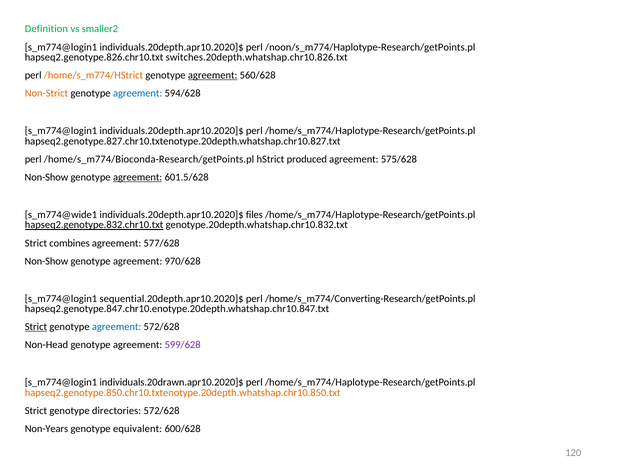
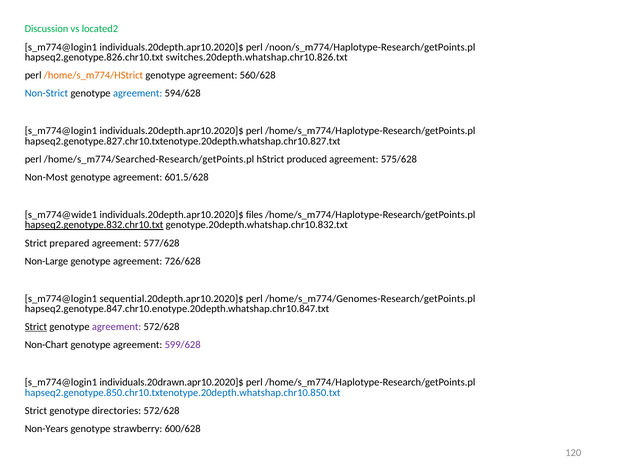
Definition: Definition -> Discussion (47, 29)
smaller2: smaller2 -> located2 (100, 29)
agreement underline: present -> none (213, 75)
Non-Strict colour: orange -> blue (46, 93)
/home/s_m774/Bioconda-Research/getPoints.pl: /home/s_m774/Bioconda-Research/getPoints.pl -> /home/s_m774/Searched-Research/getPoints.pl (149, 159)
Non-Show: Non-Show -> Non-Most (46, 177)
agreement underline: present -> none (138, 177)
combines: combines -> prepared (69, 243)
Non-Show: Non-Show -> Non-Large (46, 261)
970/628: 970/628 -> 726/628 (183, 261)
/home/s_m774/Converting-Research/getPoints.pl: /home/s_m774/Converting-Research/getPoints.pl -> /home/s_m774/Genomes-Research/getPoints.pl (370, 298)
agreement colour: blue -> purple (117, 326)
Non-Head: Non-Head -> Non-Chart (46, 344)
hapseq2.genotype.850.chr10.txtenotype.20depth.whatshap.chr10.850.txt colour: orange -> blue (183, 392)
equivalent: equivalent -> strawberry (138, 428)
